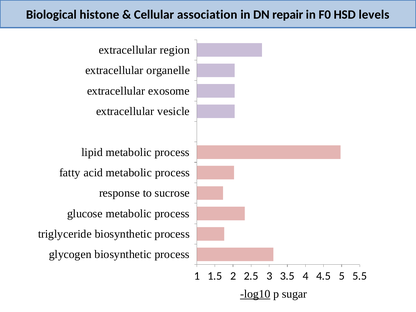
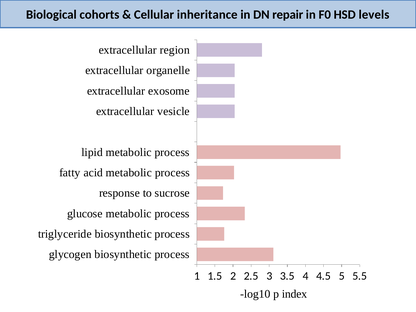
histone: histone -> cohorts (99, 15)
association: association -> inheritance (207, 15)
log10 underline: present -> none (255, 294)
sugar: sugar -> index (294, 294)
